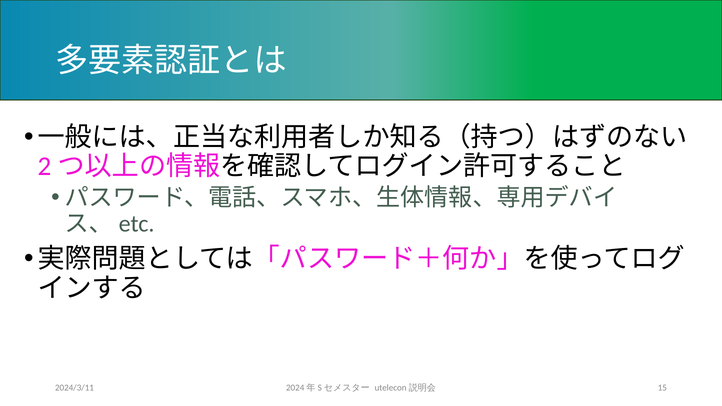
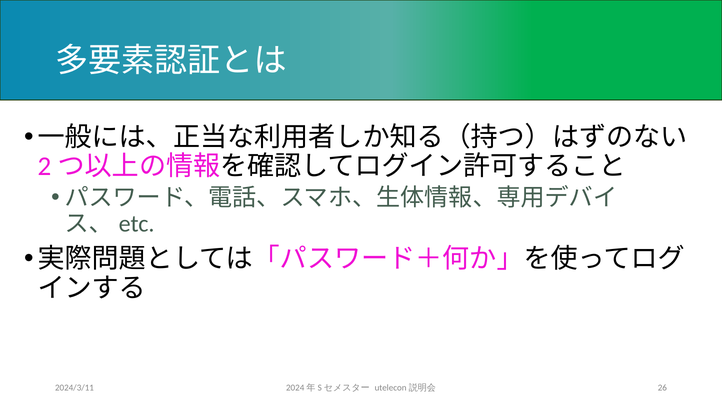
15: 15 -> 26 (662, 388)
